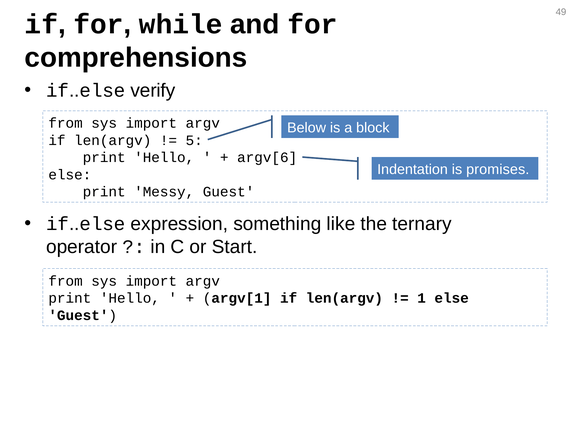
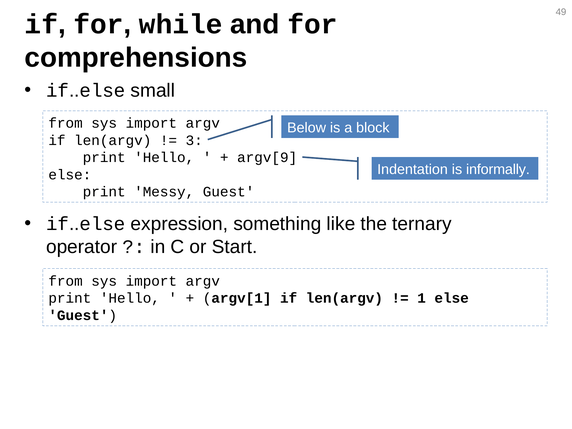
verify: verify -> small (153, 90)
5: 5 -> 3 (194, 140)
argv[6: argv[6 -> argv[9 (267, 158)
promises: promises -> informally (498, 169)
